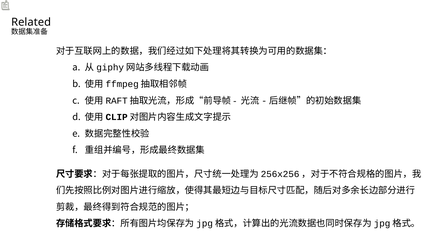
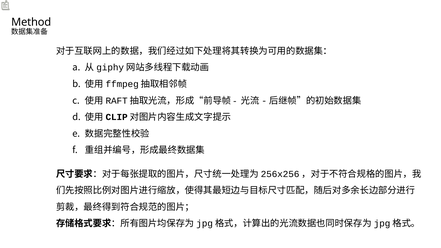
Related: Related -> Method (31, 22)
